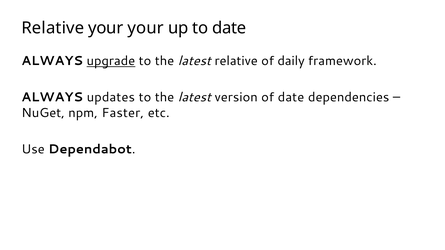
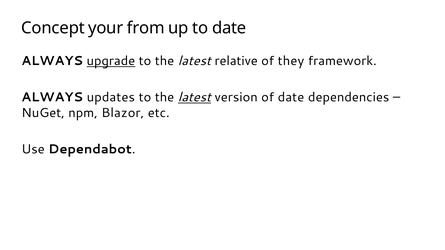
Relative: Relative -> Concept (53, 28)
your your: your -> from (146, 28)
daily: daily -> they (291, 61)
latest underline: none -> present (194, 97)
Faster: Faster -> Blazor (123, 113)
